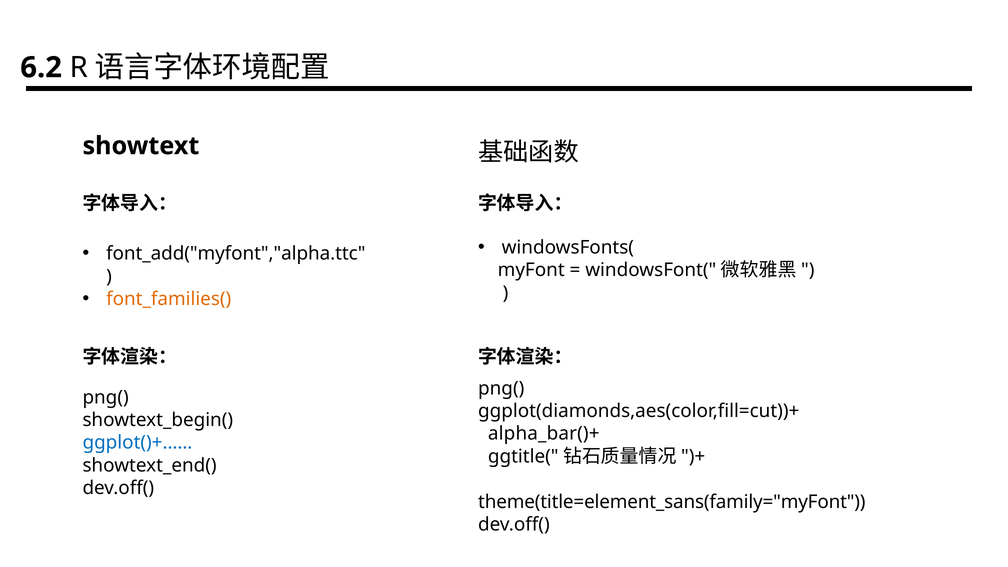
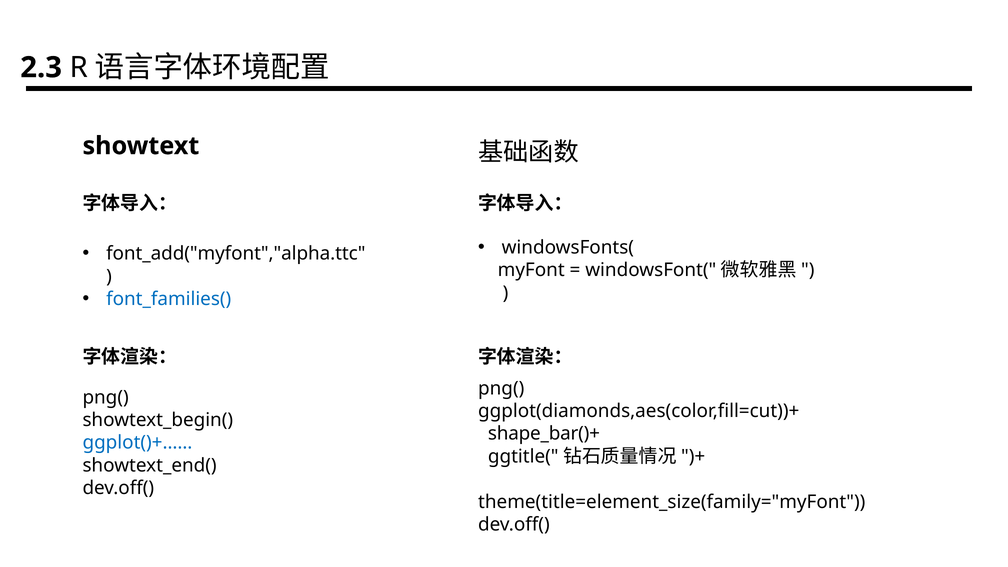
6.2: 6.2 -> 2.3 (41, 68)
font_families( colour: orange -> blue (169, 299)
alpha_bar()+: alpha_bar()+ -> shape_bar()+ (544, 434)
theme(title=element_sans(family="myFont: theme(title=element_sans(family="myFont -> theme(title=element_size(family="myFont (672, 502)
